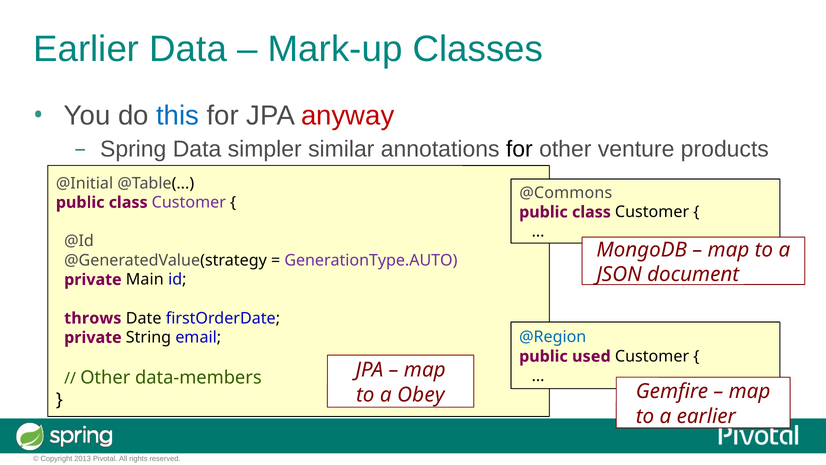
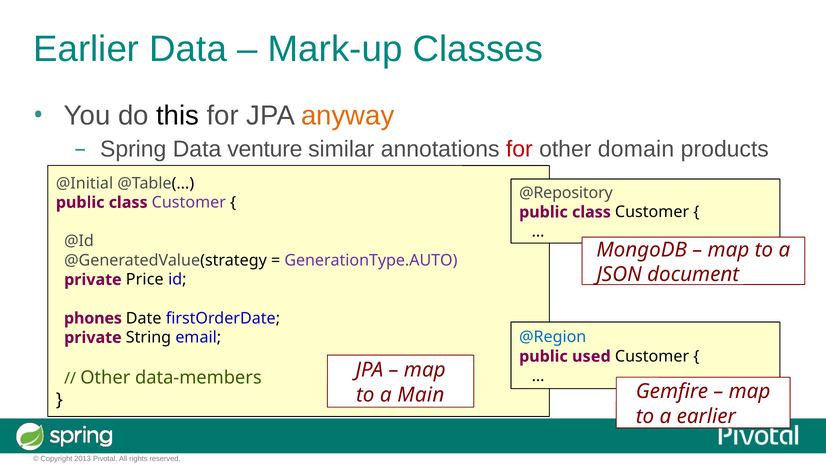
this colour: blue -> black (178, 116)
anyway colour: red -> orange (348, 116)
simpler: simpler -> venture (265, 149)
for colour: black -> red (519, 149)
venture: venture -> domain (636, 149)
@Commons: @Commons -> @Repository (566, 193)
Main: Main -> Price (145, 279)
throws: throws -> phones (93, 318)
Obey: Obey -> Main (421, 395)
